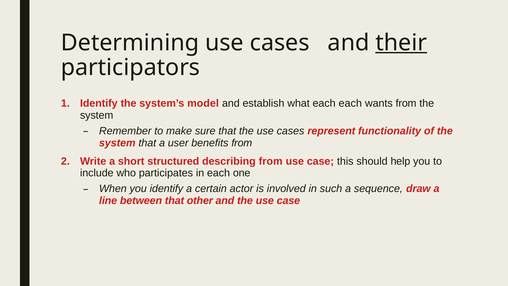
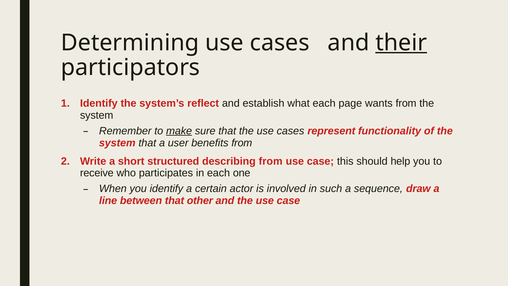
model: model -> reflect (203, 103)
each each: each -> page (350, 103)
make underline: none -> present (179, 131)
include: include -> receive (97, 173)
